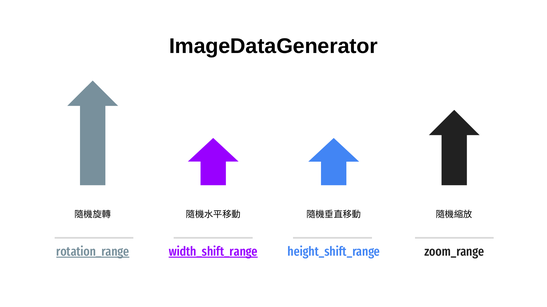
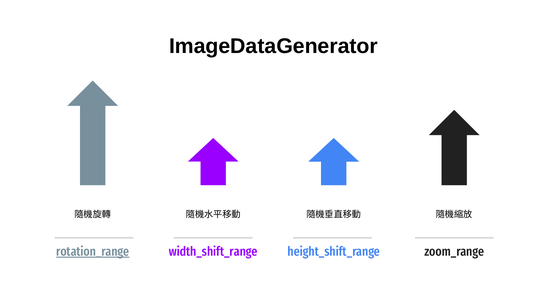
width_shift_range underline: present -> none (213, 252)
